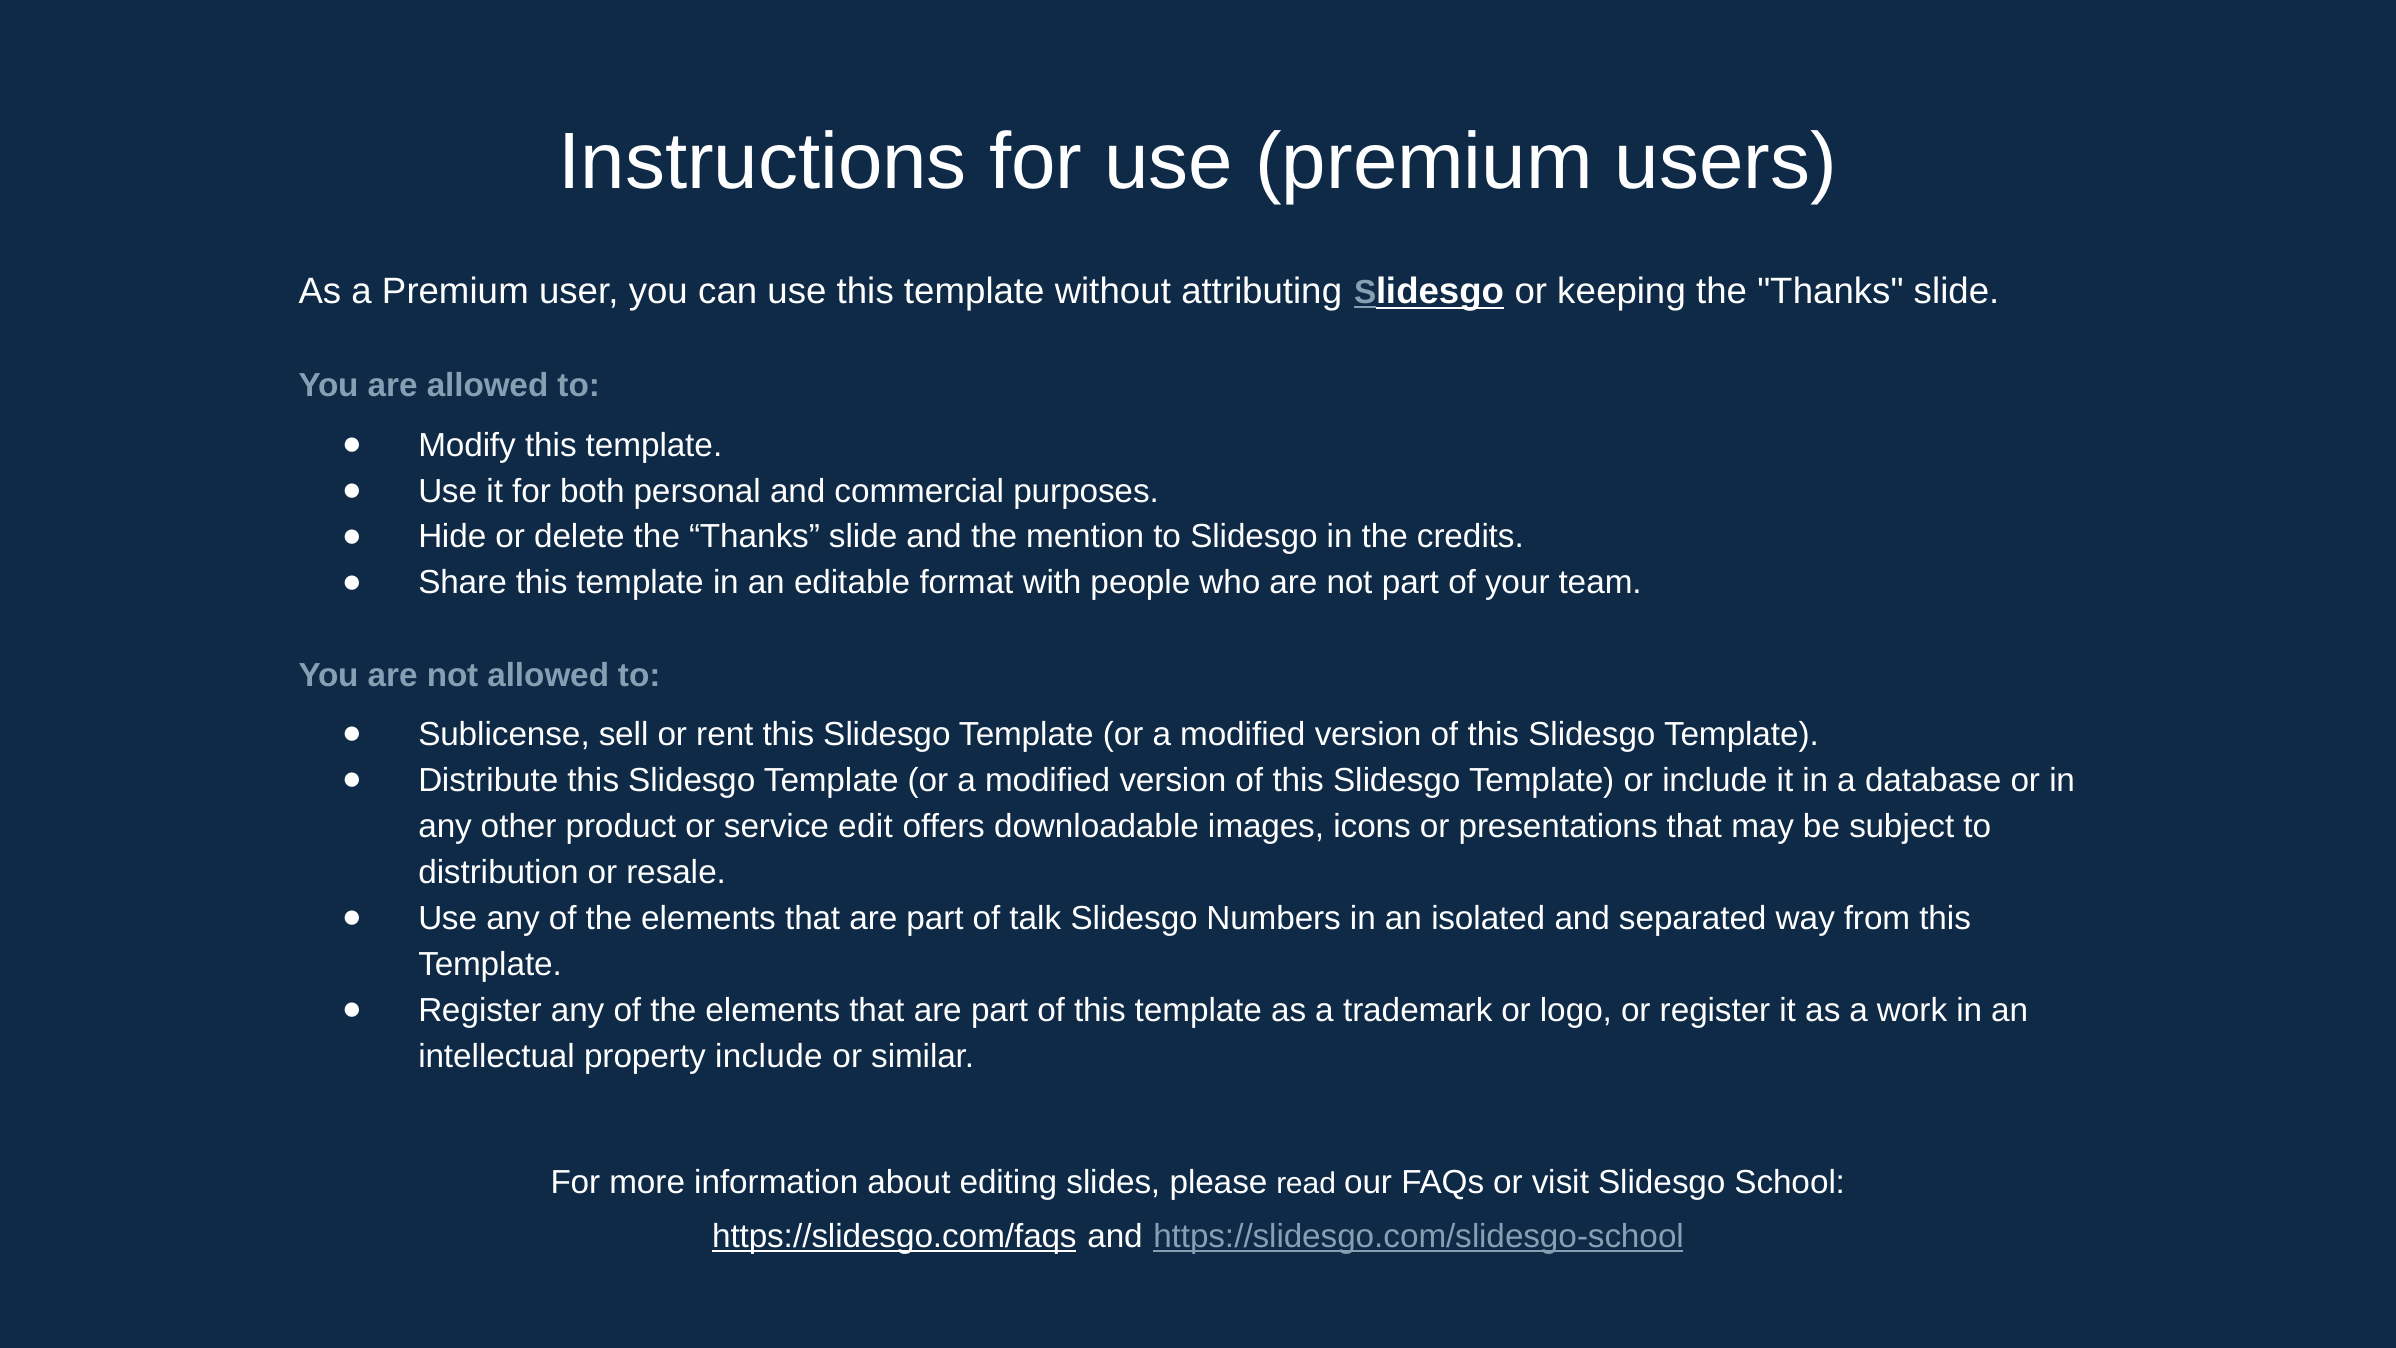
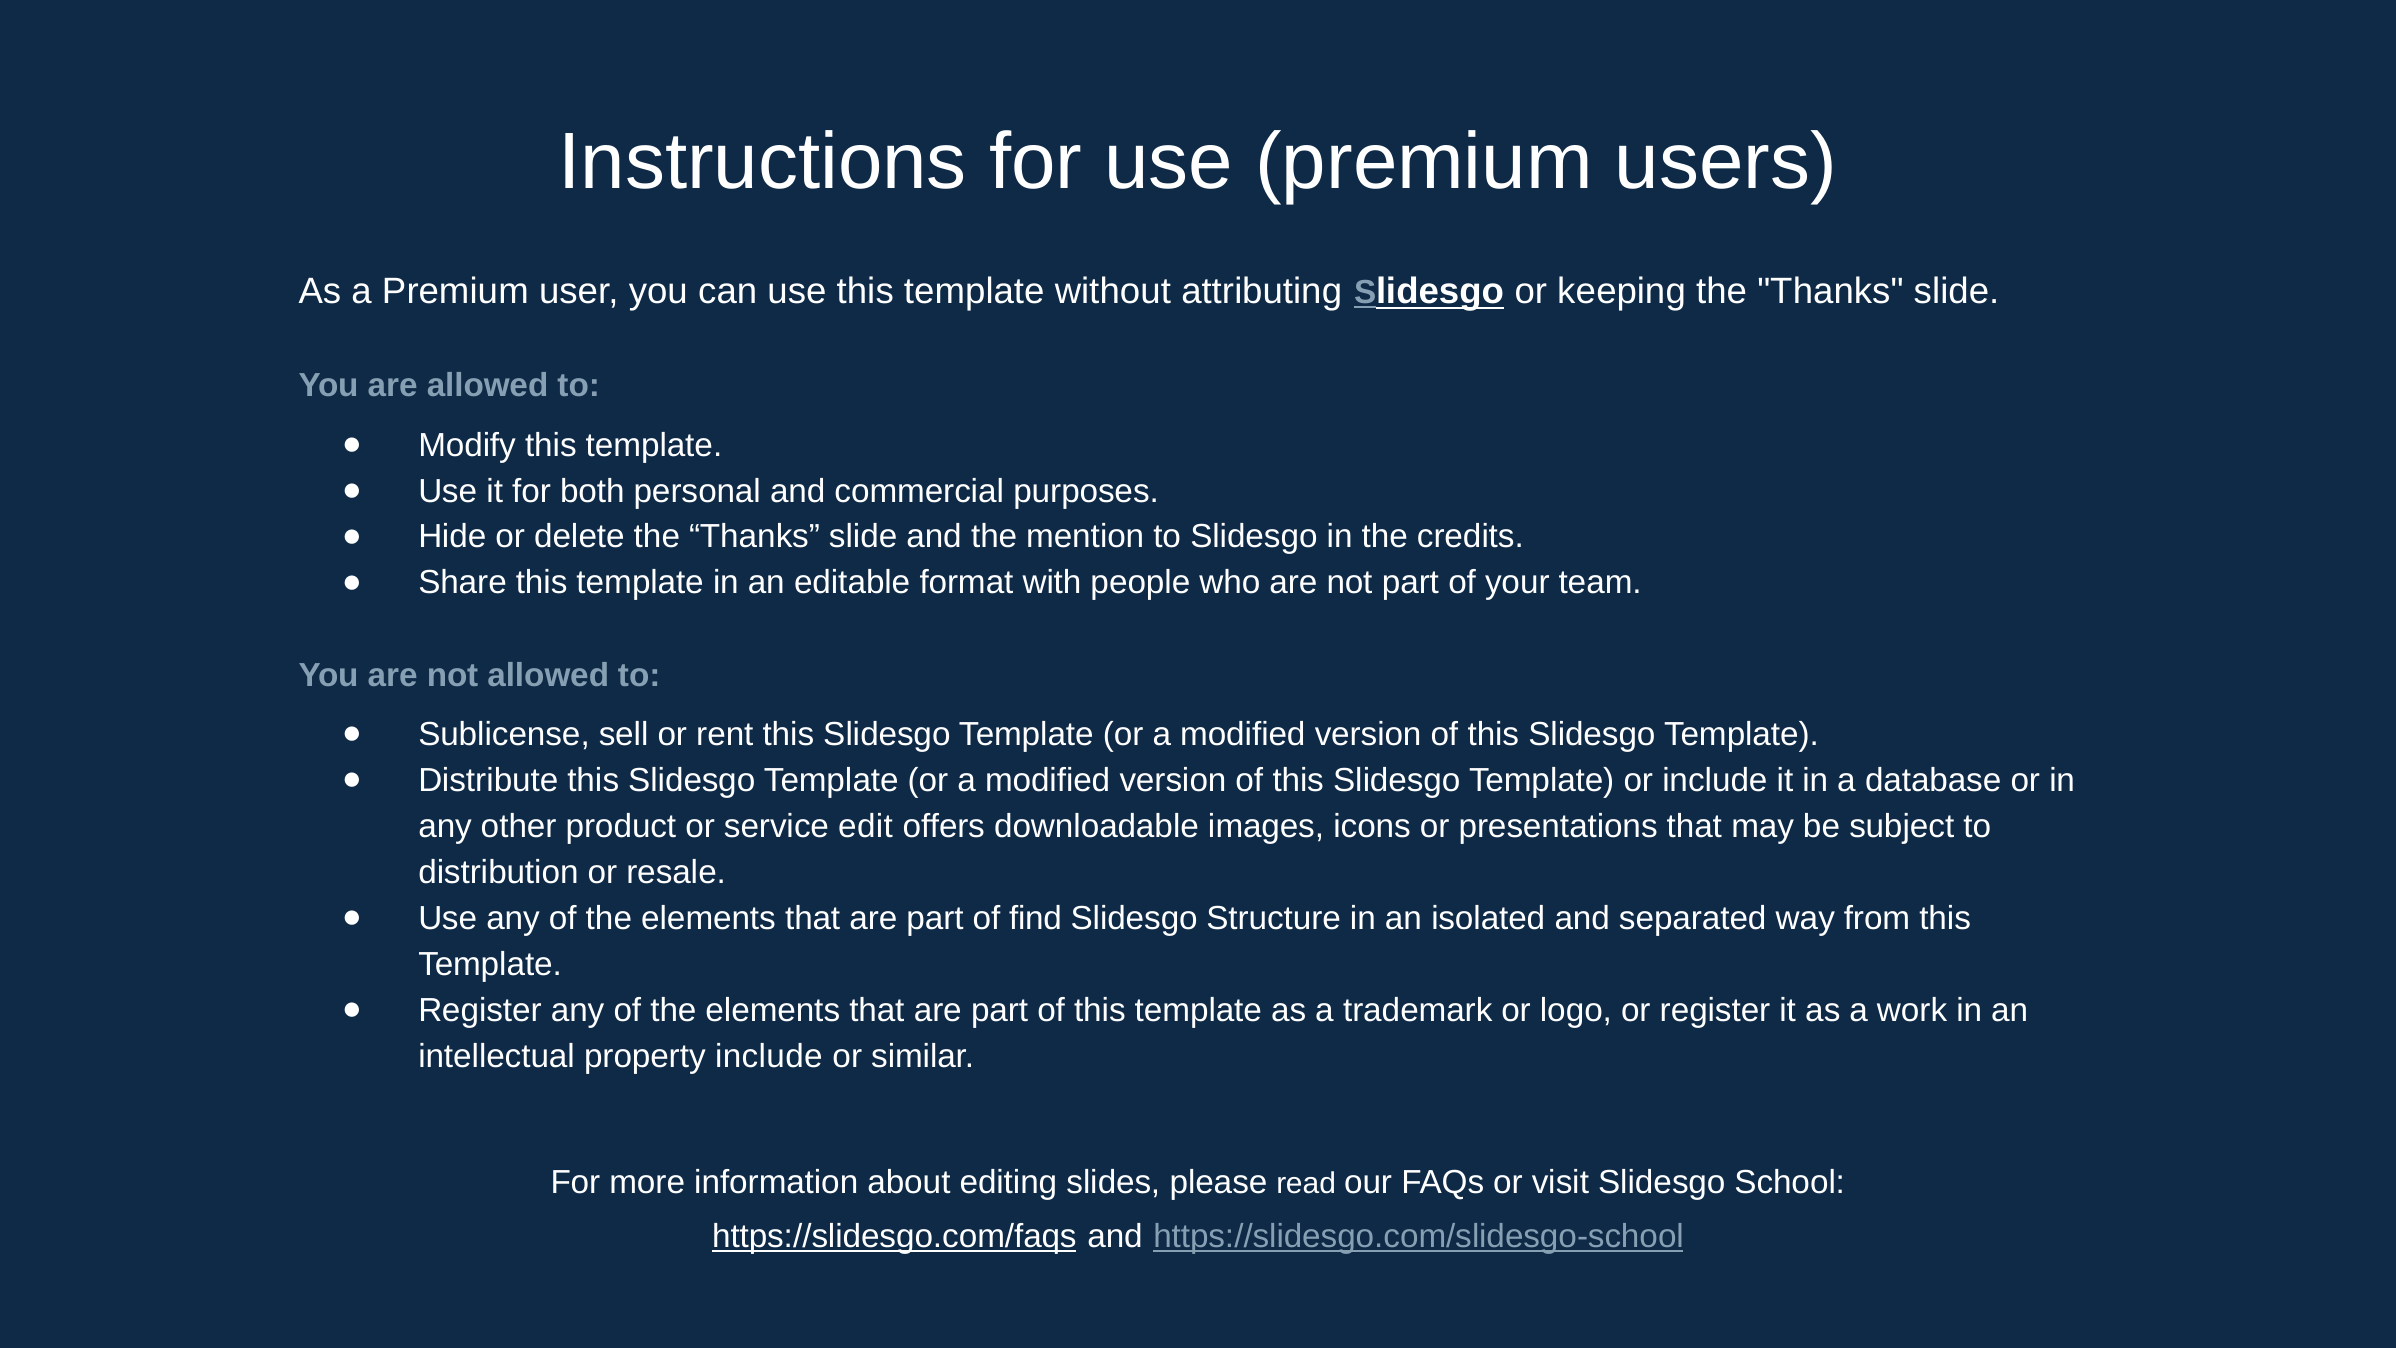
talk: talk -> find (1036, 918)
Numbers: Numbers -> Structure (1274, 918)
